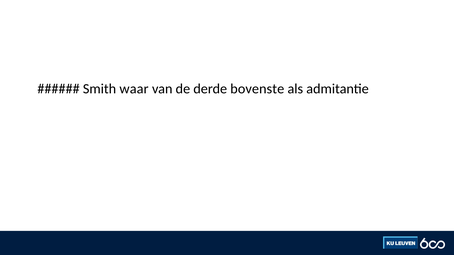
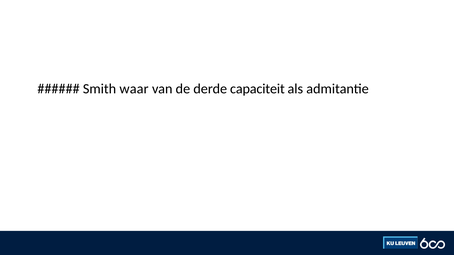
bovenste: bovenste -> capaciteit (257, 89)
